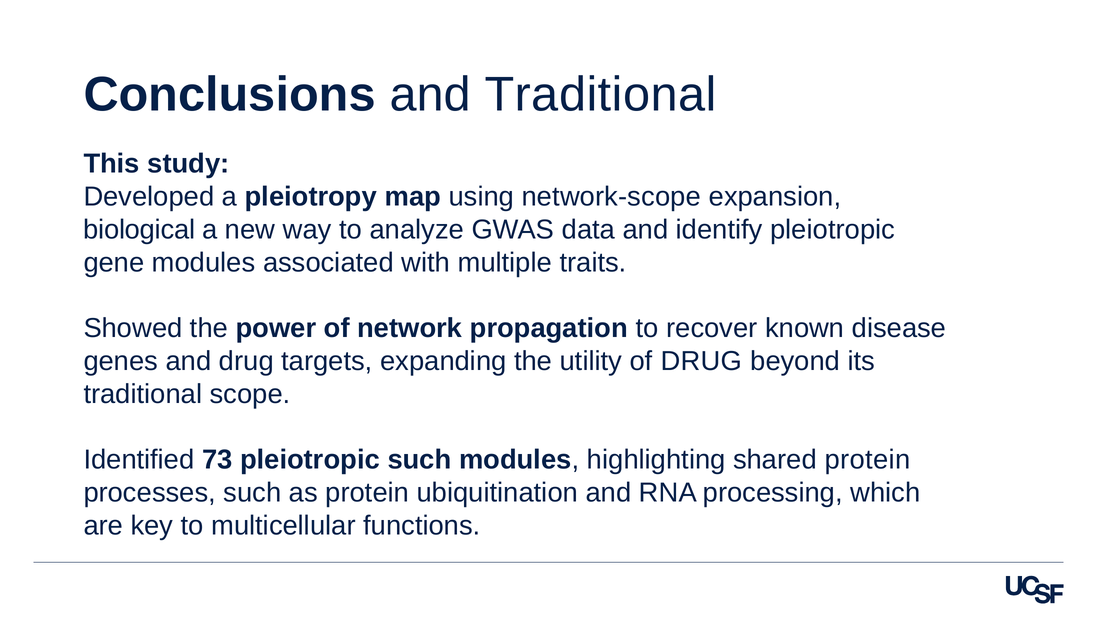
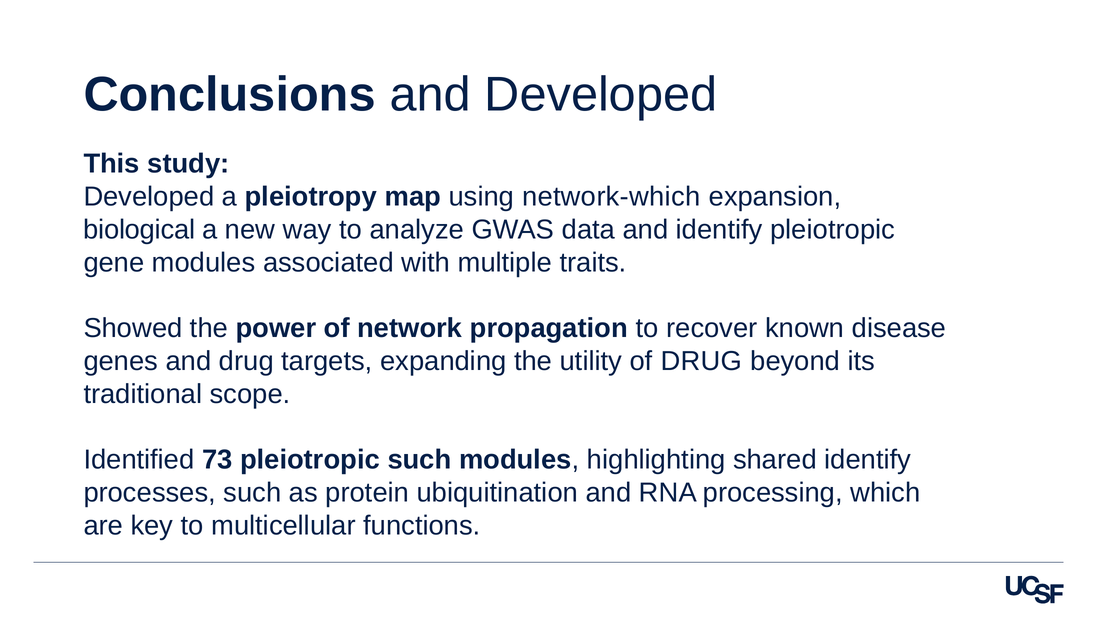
and Traditional: Traditional -> Developed (601, 95)
network-scope: network-scope -> network-which (611, 197)
shared protein: protein -> identify (868, 460)
